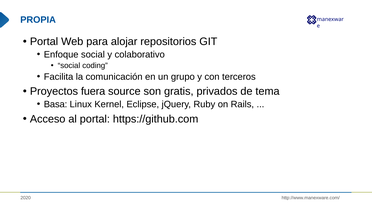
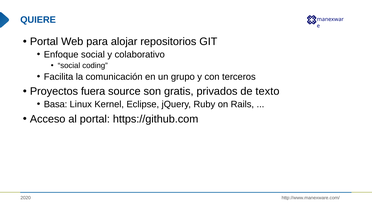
PROPIA: PROPIA -> QUIERE (38, 20)
tema: tema -> texto (267, 92)
